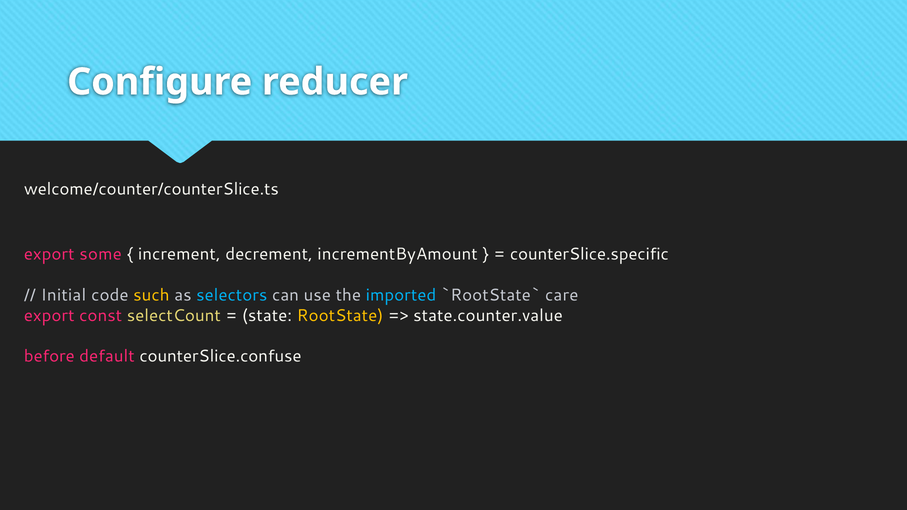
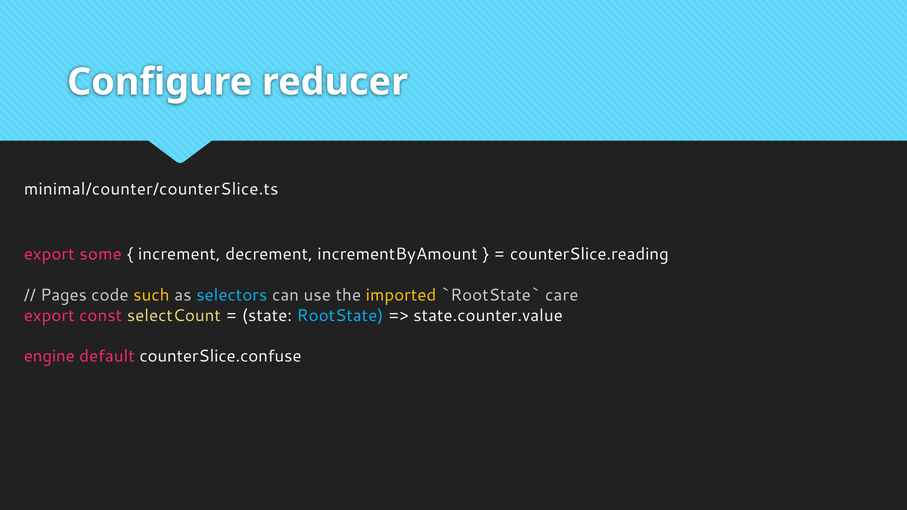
welcome/counter/counterSlice.ts: welcome/counter/counterSlice.ts -> minimal/counter/counterSlice.ts (151, 189)
counterSlice.specific: counterSlice.specific -> counterSlice.reading (589, 254)
Initial: Initial -> Pages (64, 295)
imported colour: light blue -> yellow (401, 295)
RootState colour: yellow -> light blue (340, 316)
before: before -> engine (49, 356)
